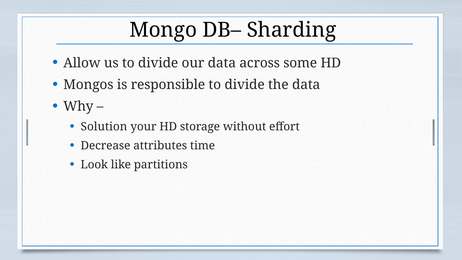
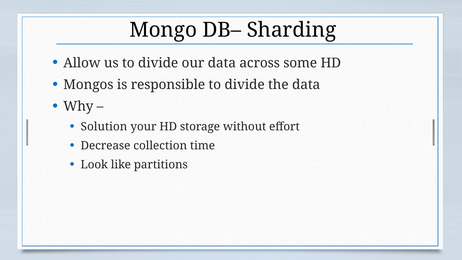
attributes: attributes -> collection (160, 146)
